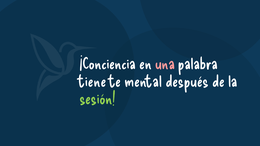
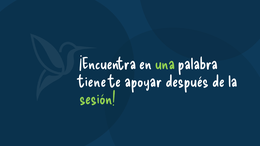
¡Conciencia: ¡Conciencia -> ¡Encuentra (108, 64)
una colour: pink -> light green (165, 64)
mental: mental -> apoyar (143, 82)
